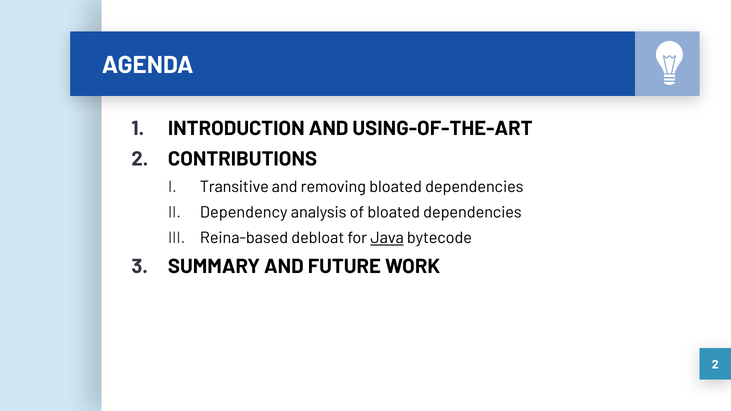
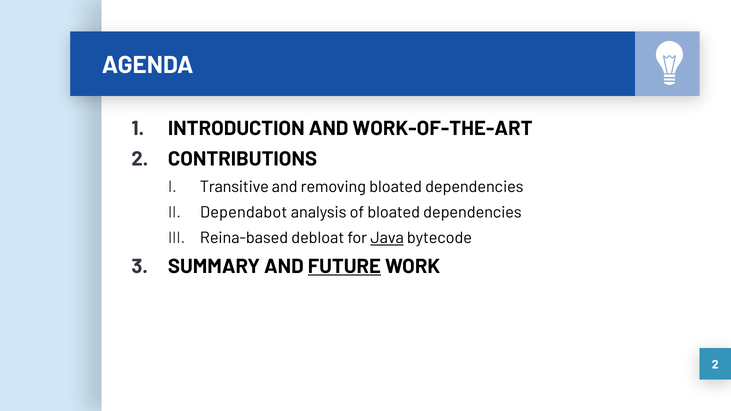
USING-OF-THE-ART: USING-OF-THE-ART -> WORK-OF-THE-ART (442, 129)
Dependency: Dependency -> Dependabot (244, 213)
FUTURE underline: none -> present (344, 266)
